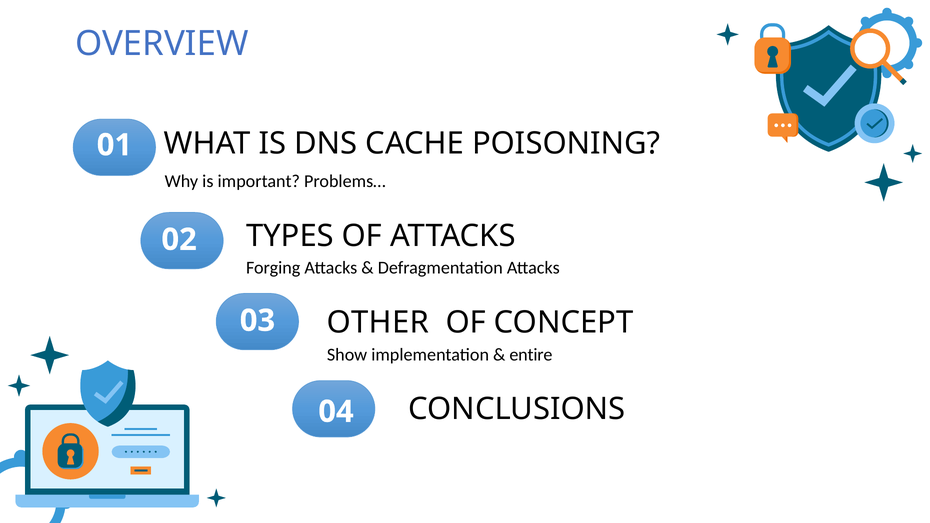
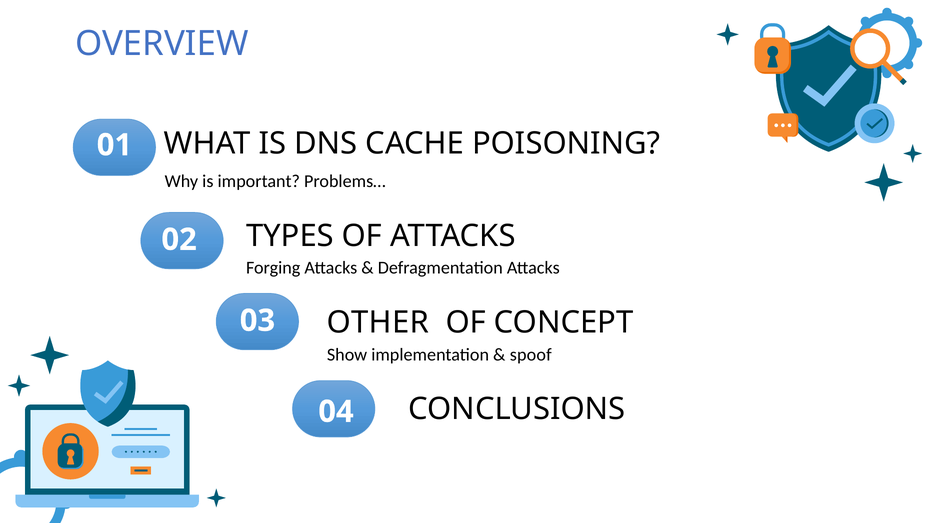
entire: entire -> spoof (531, 355)
